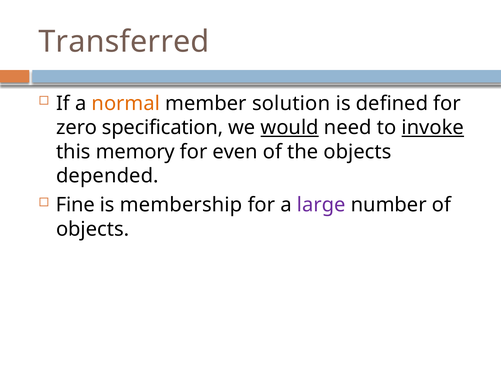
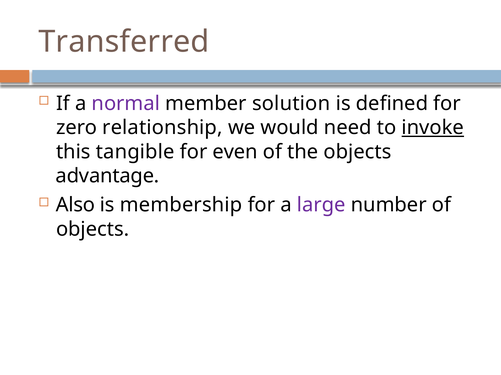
normal colour: orange -> purple (126, 104)
specification: specification -> relationship (162, 128)
would underline: present -> none (290, 128)
memory: memory -> tangible (135, 152)
depended: depended -> advantage (108, 176)
Fine: Fine -> Also (75, 205)
